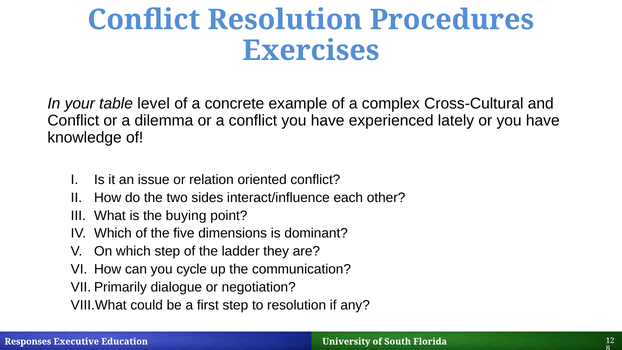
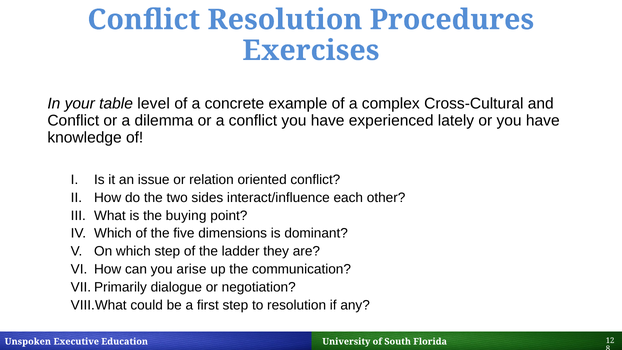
cycle: cycle -> arise (191, 269)
Responses: Responses -> Unspoken (28, 341)
